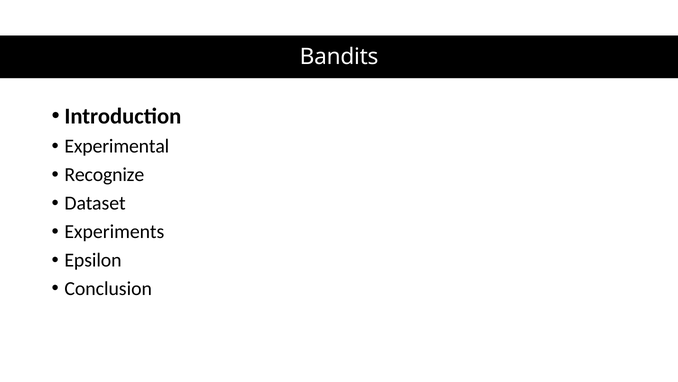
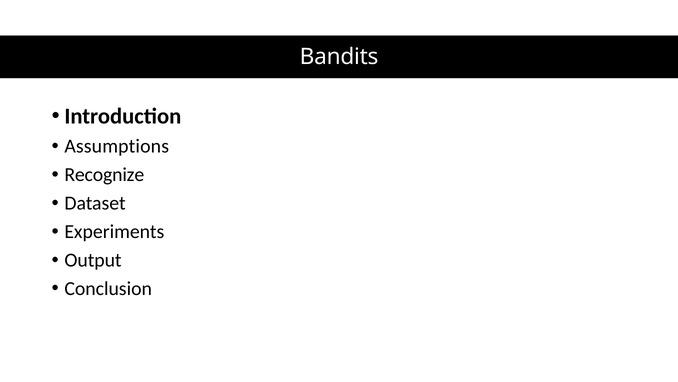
Experimental: Experimental -> Assumptions (117, 146)
Epsilon: Epsilon -> Output (93, 260)
